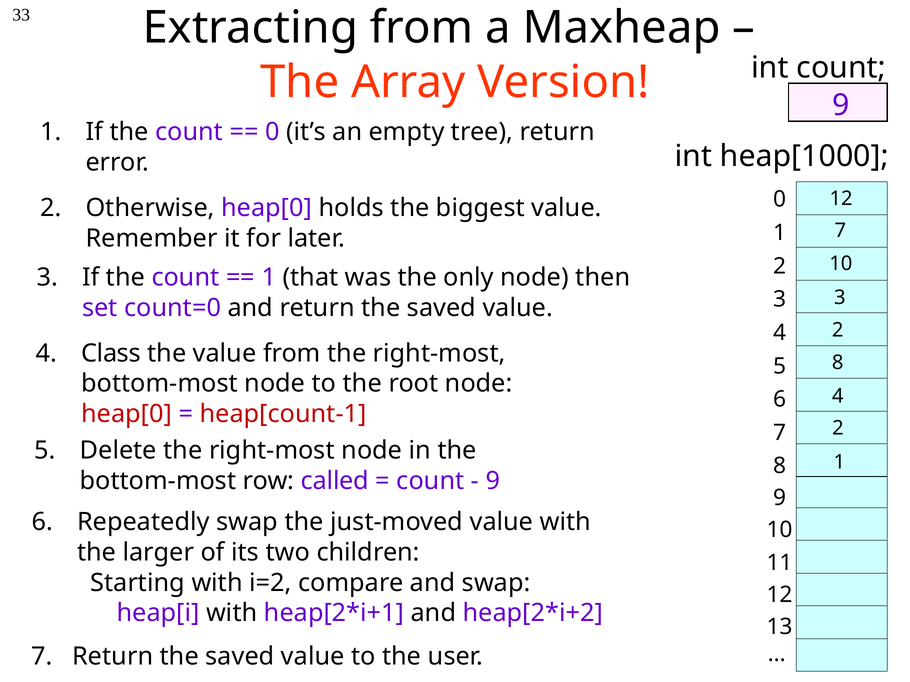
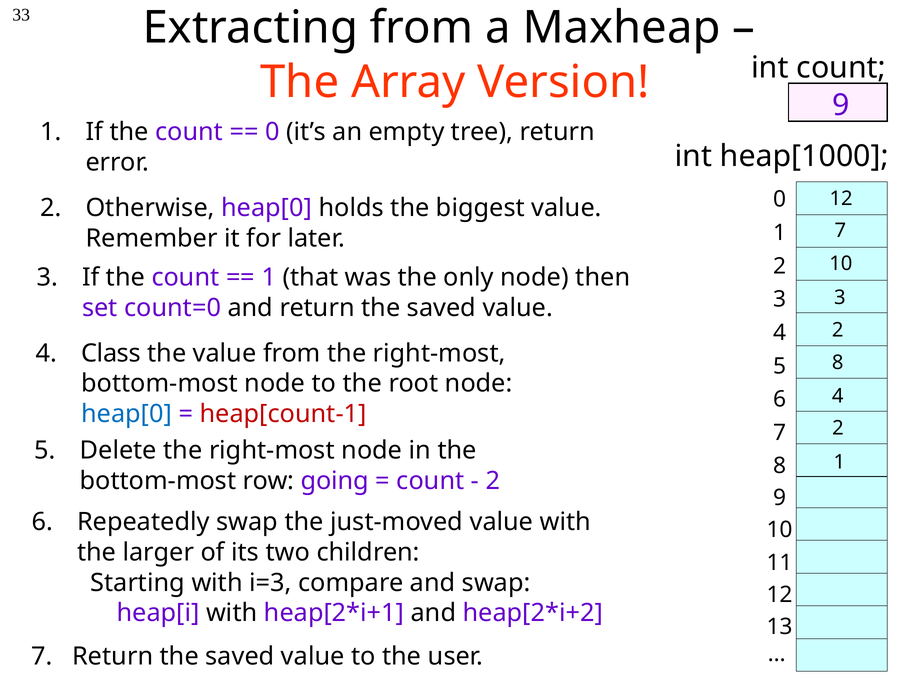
heap[0 colour: red -> blue (127, 414)
called: called -> going (335, 481)
9: 9 -> 2 (493, 481)
i=2: i=2 -> i=3 (270, 583)
